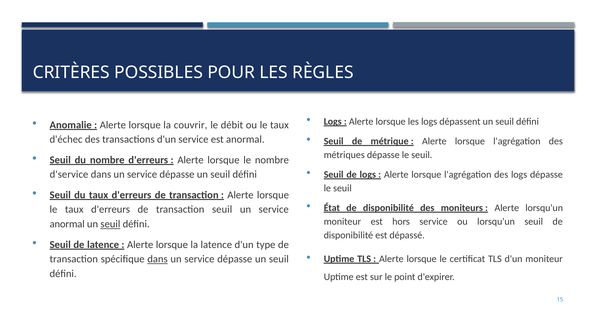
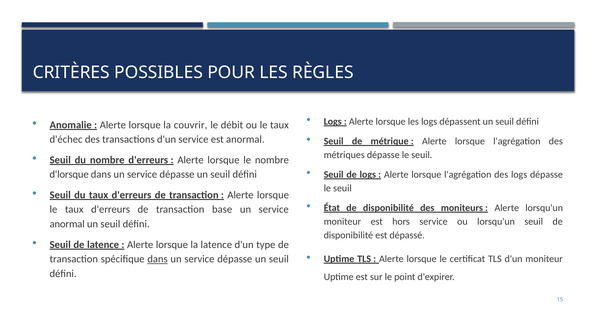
d'service: d'service -> d'lorsque (69, 175)
transaction seuil: seuil -> base (222, 210)
seuil underline: present -> none (110, 224)
